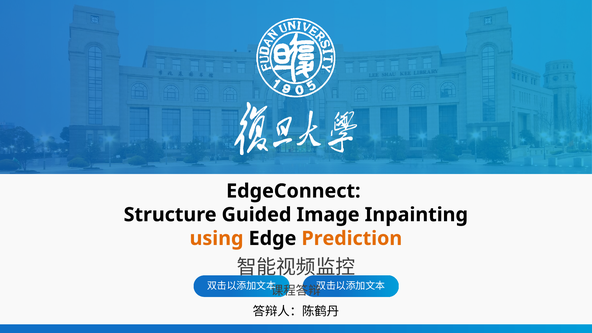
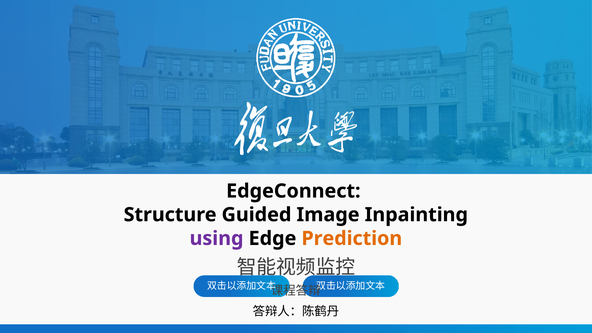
using colour: orange -> purple (217, 238)
